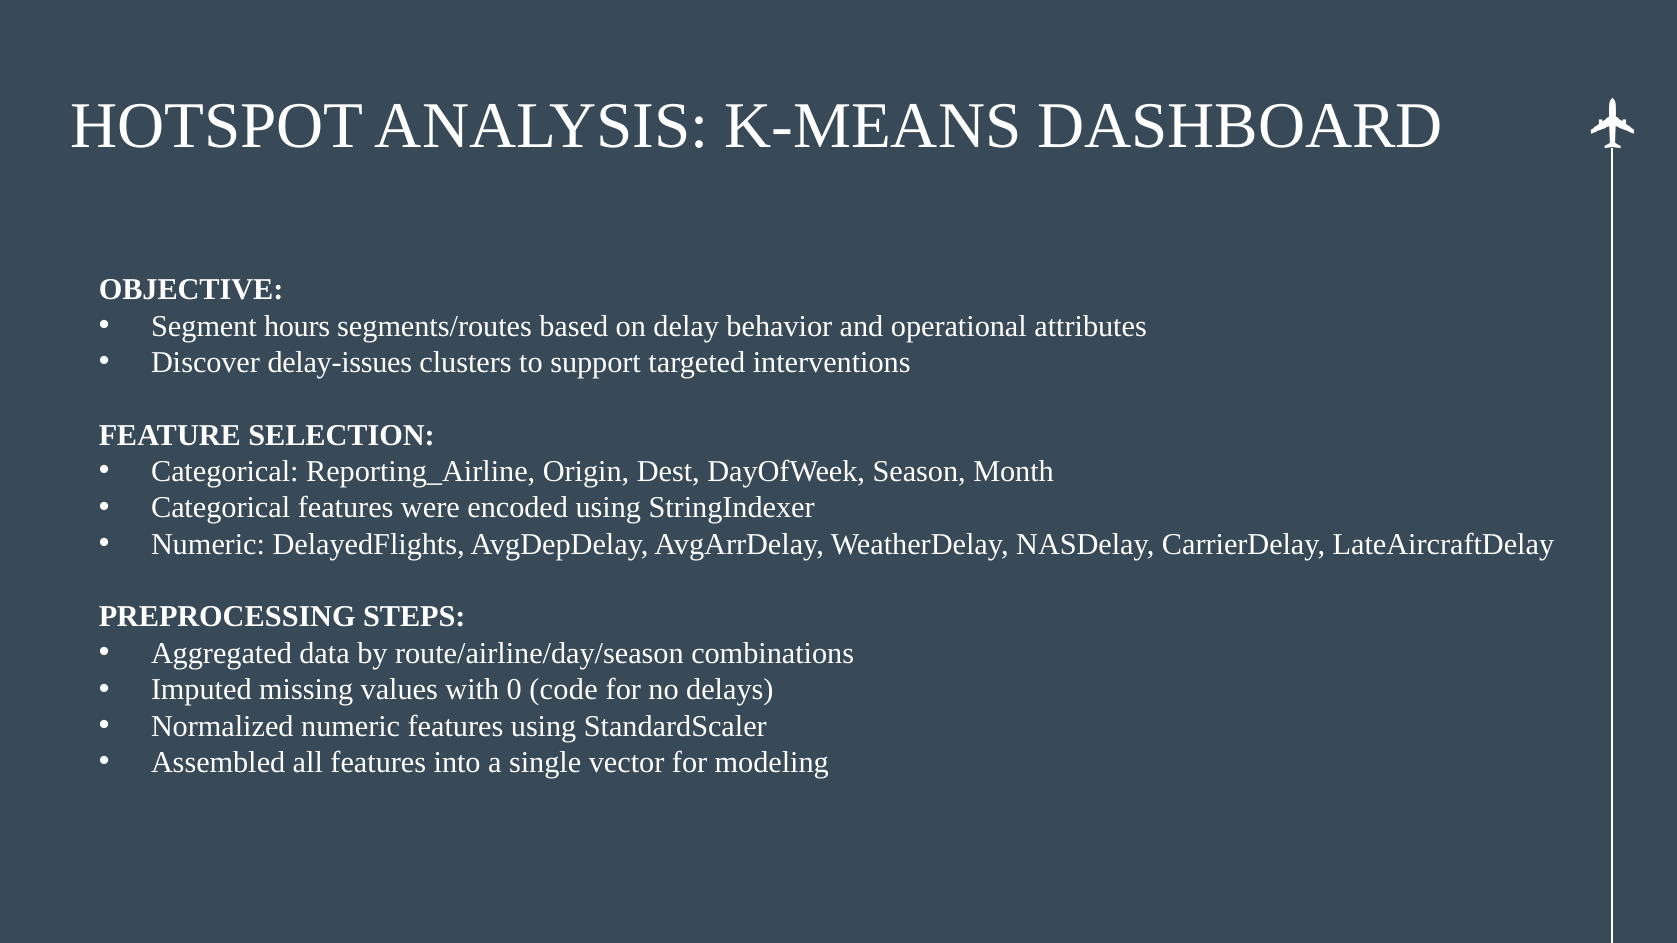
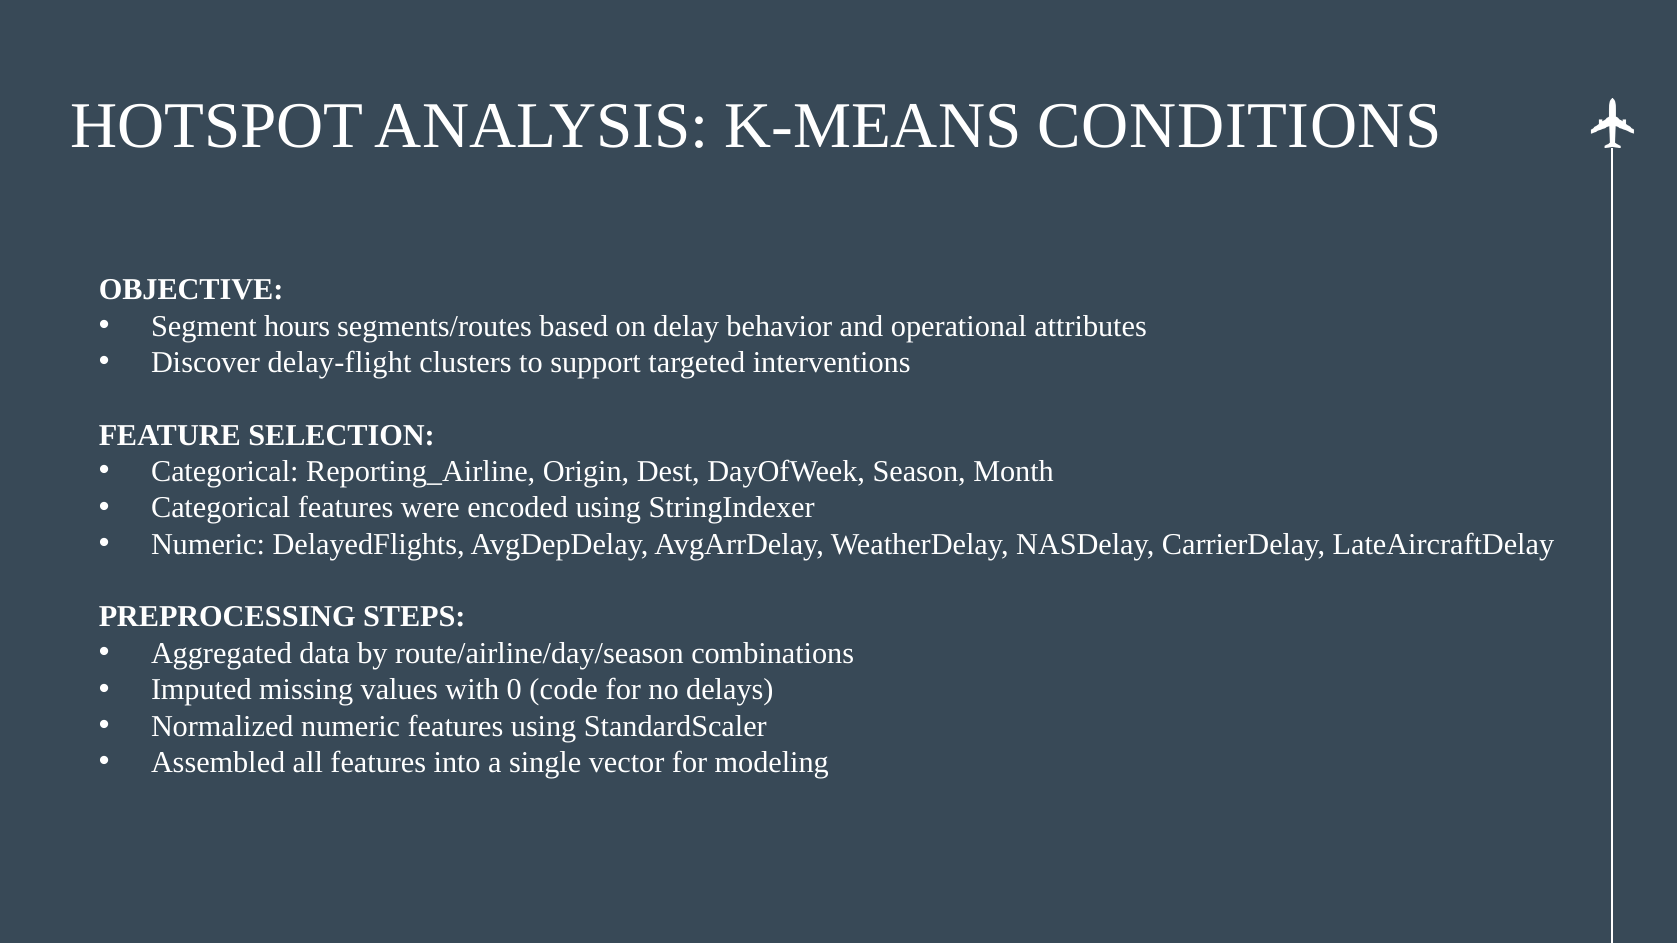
DASHBOARD: DASHBOARD -> CONDITIONS (1240, 126)
delay-issues: delay-issues -> delay-flight (340, 363)
